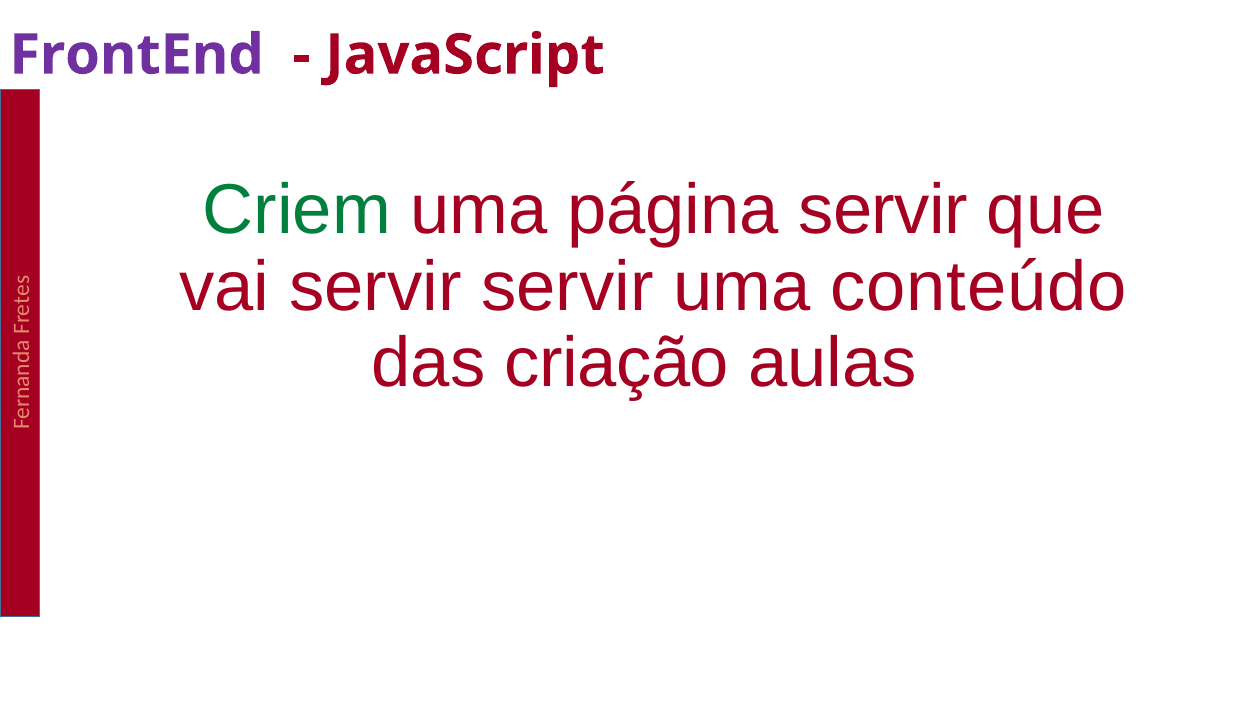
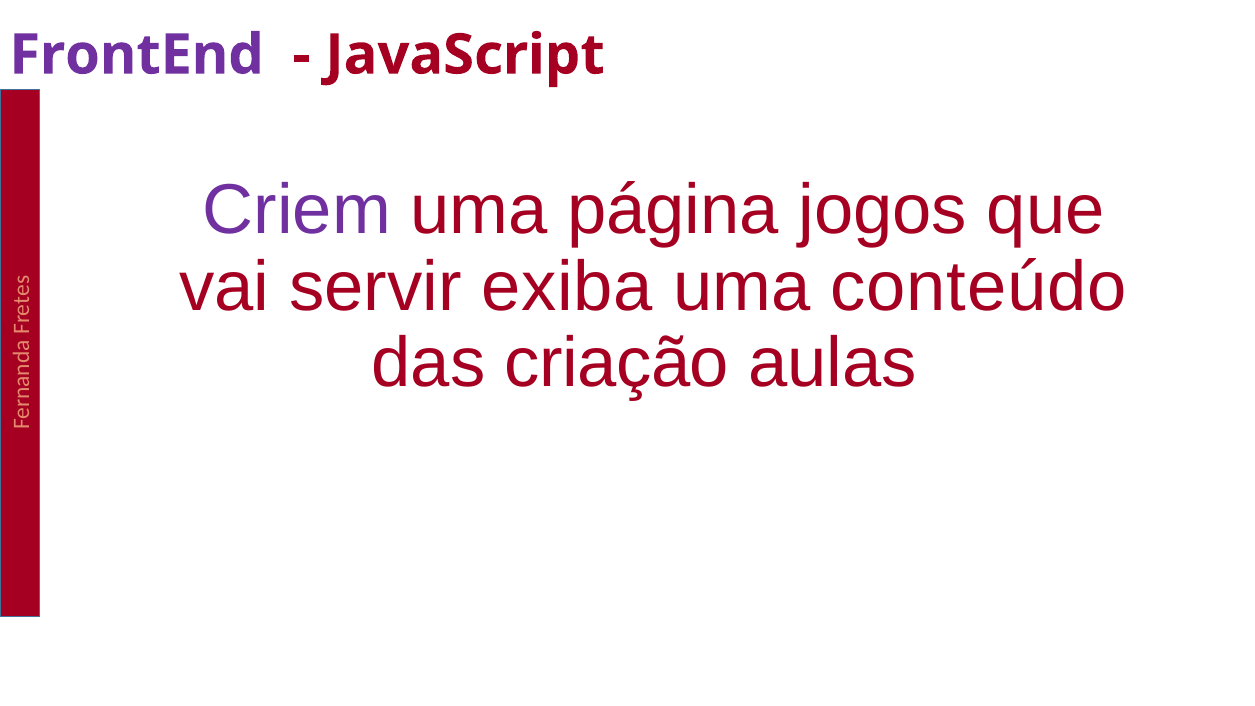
Criem colour: green -> purple (297, 211)
página servir: servir -> jogos (883, 211)
servir servir: servir -> exiba (567, 287)
